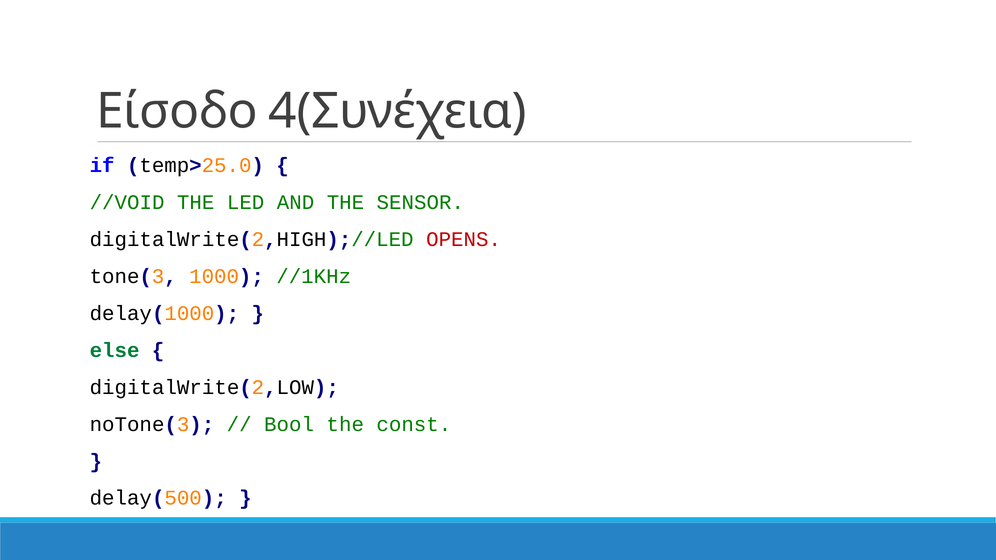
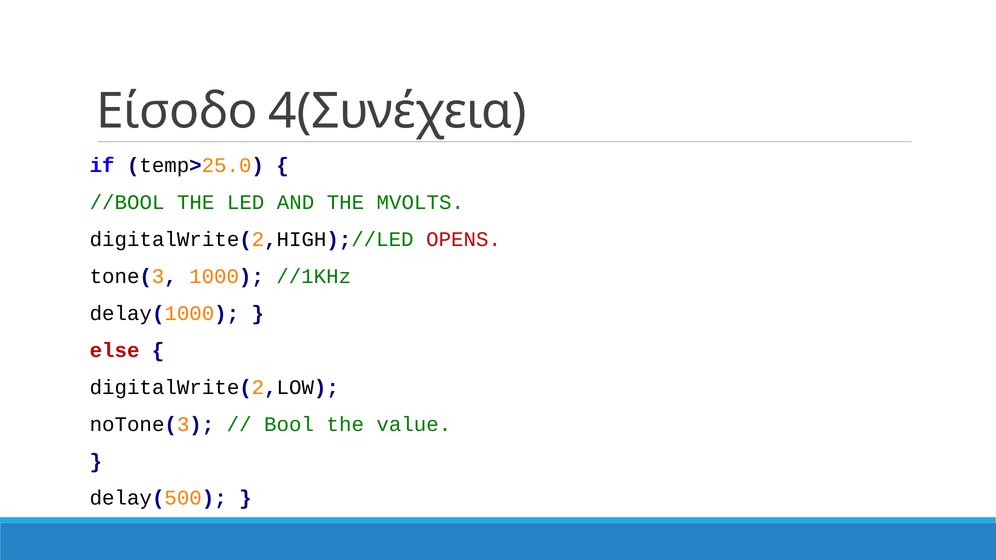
//VOID: //VOID -> //BOOL (127, 203)
SENSOR: SENSOR -> MVOLTS (420, 203)
else colour: green -> red (115, 350)
const: const -> value (414, 424)
